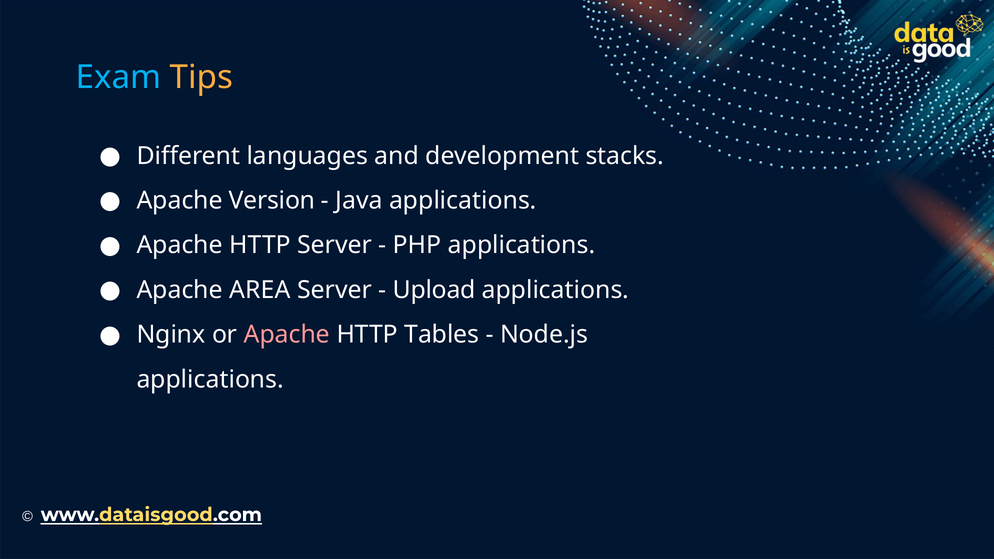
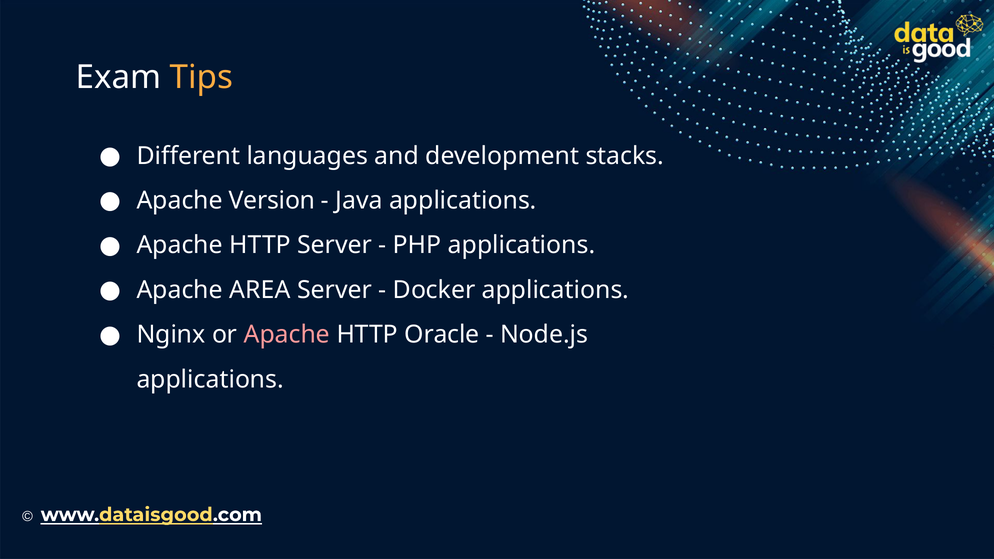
Exam colour: light blue -> white (119, 77)
Upload: Upload -> Docker (434, 290)
Tables: Tables -> Oracle (442, 335)
